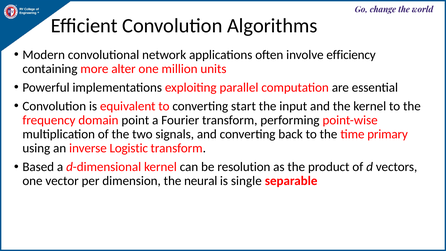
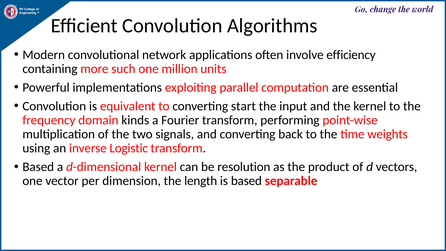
alter: alter -> such (123, 69)
point: point -> kinds (135, 120)
primary: primary -> weights (388, 134)
neural: neural -> length (201, 181)
is single: single -> based (246, 181)
